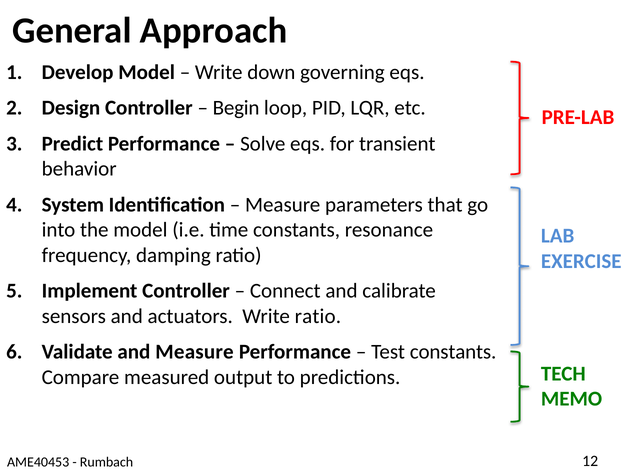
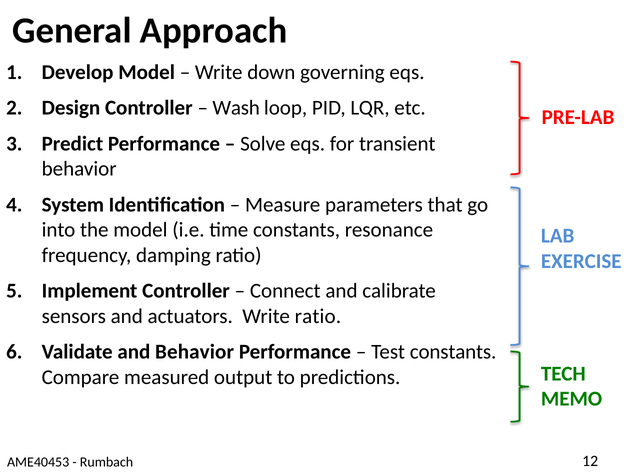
Begin: Begin -> Wash (236, 108)
and Measure: Measure -> Behavior (195, 352)
